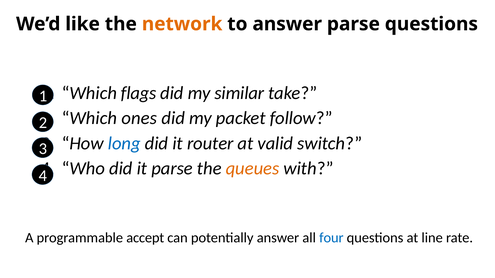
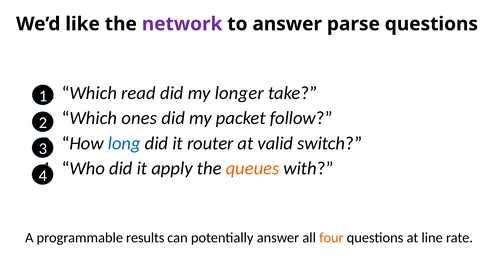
network colour: orange -> purple (182, 24)
flags: flags -> read (139, 93)
similar: similar -> longer (239, 93)
it parse: parse -> apply (172, 169)
accept: accept -> results (145, 238)
four colour: blue -> orange (331, 238)
